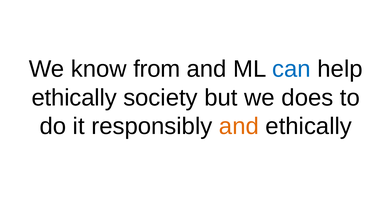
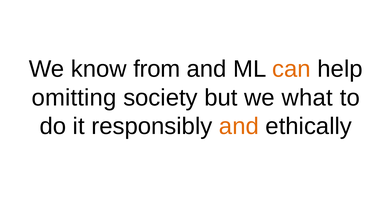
can colour: blue -> orange (291, 69)
ethically: ethically -> omitting (74, 98)
does: does -> what (307, 98)
